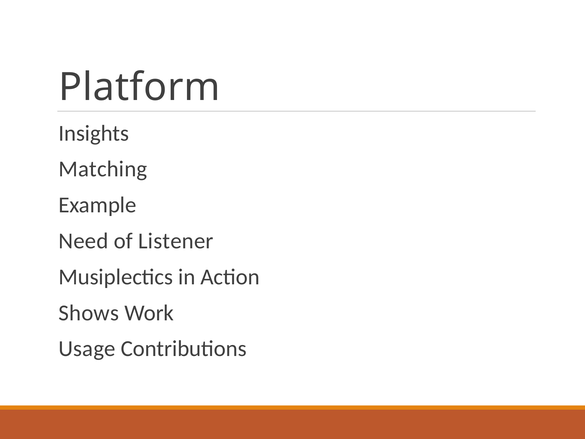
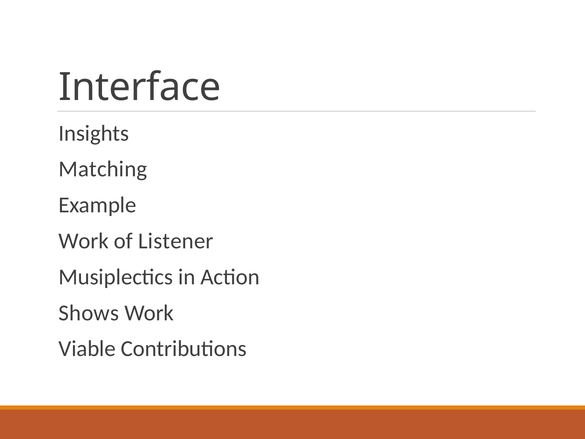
Platform: Platform -> Interface (140, 87)
Need: Need -> Work (84, 241)
Usage: Usage -> Viable (87, 349)
